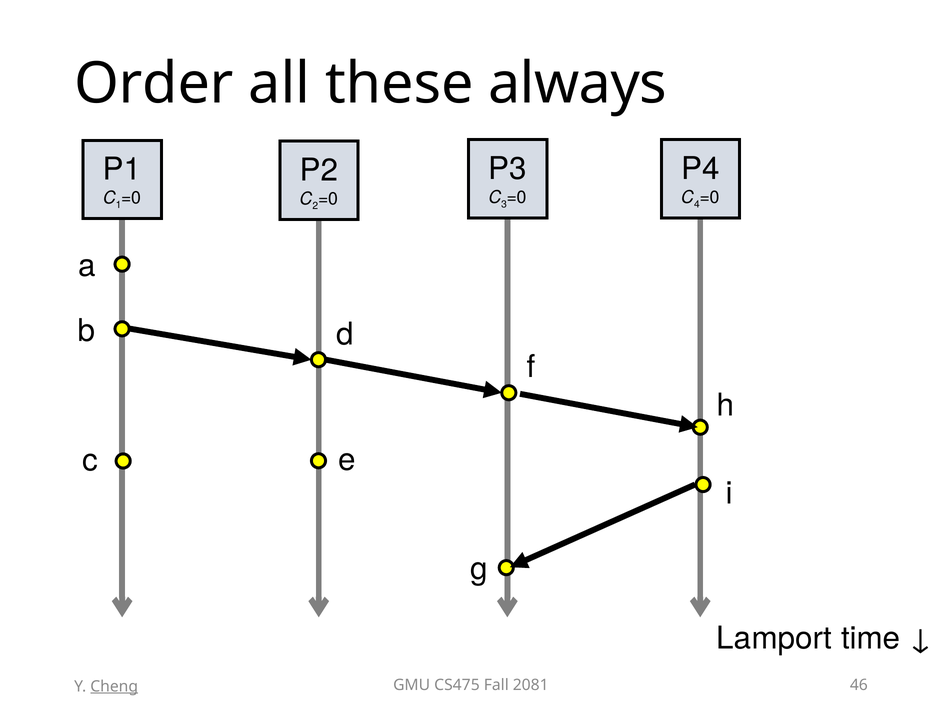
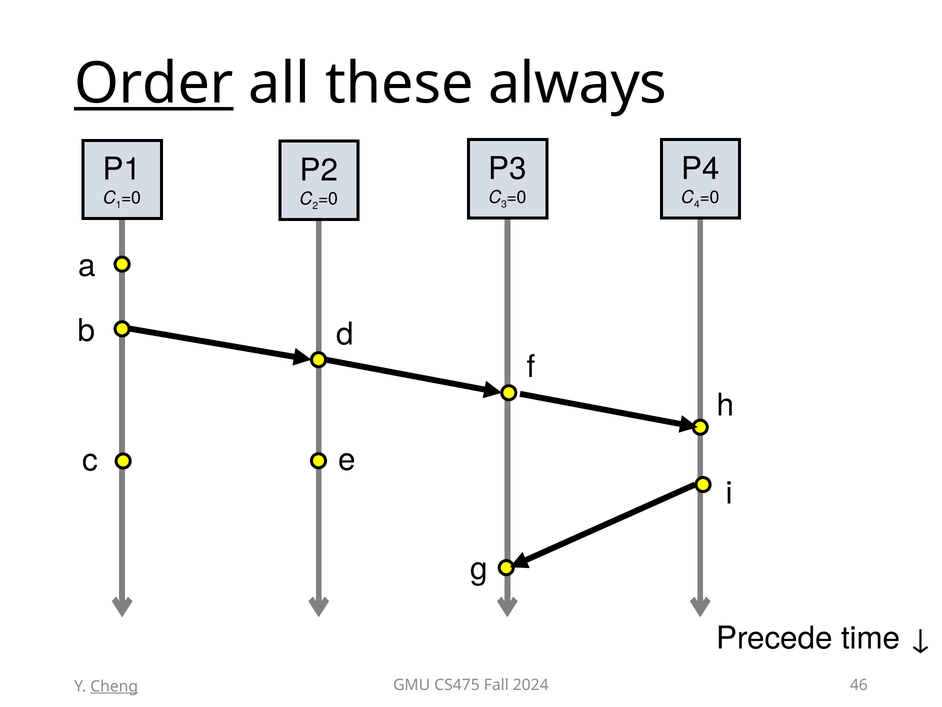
Order underline: none -> present (154, 84)
Lamport: Lamport -> Precede (774, 638)
2081: 2081 -> 2024 (531, 685)
